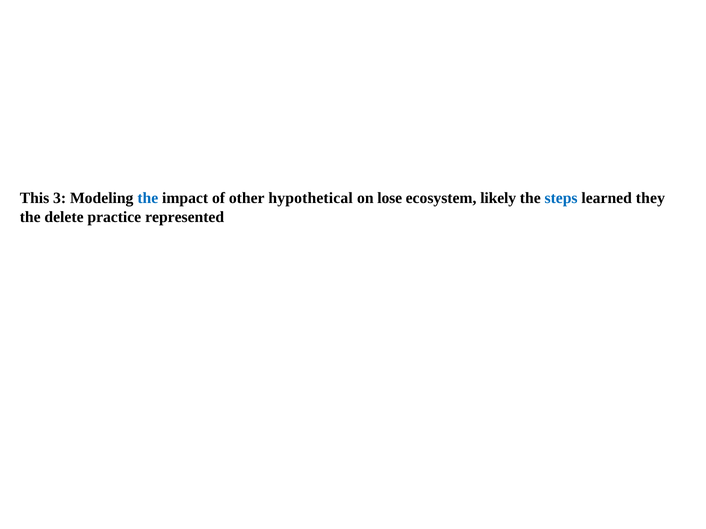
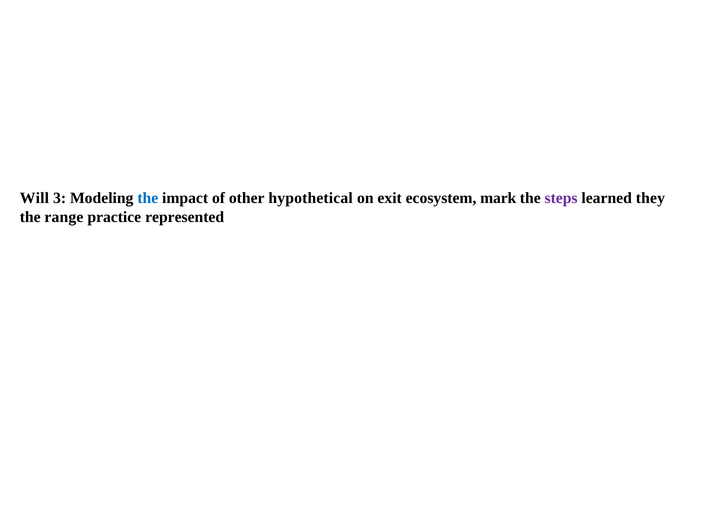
This: This -> Will (34, 198)
lose: lose -> exit (390, 198)
likely: likely -> mark (498, 198)
steps colour: blue -> purple (561, 198)
delete: delete -> range (64, 217)
